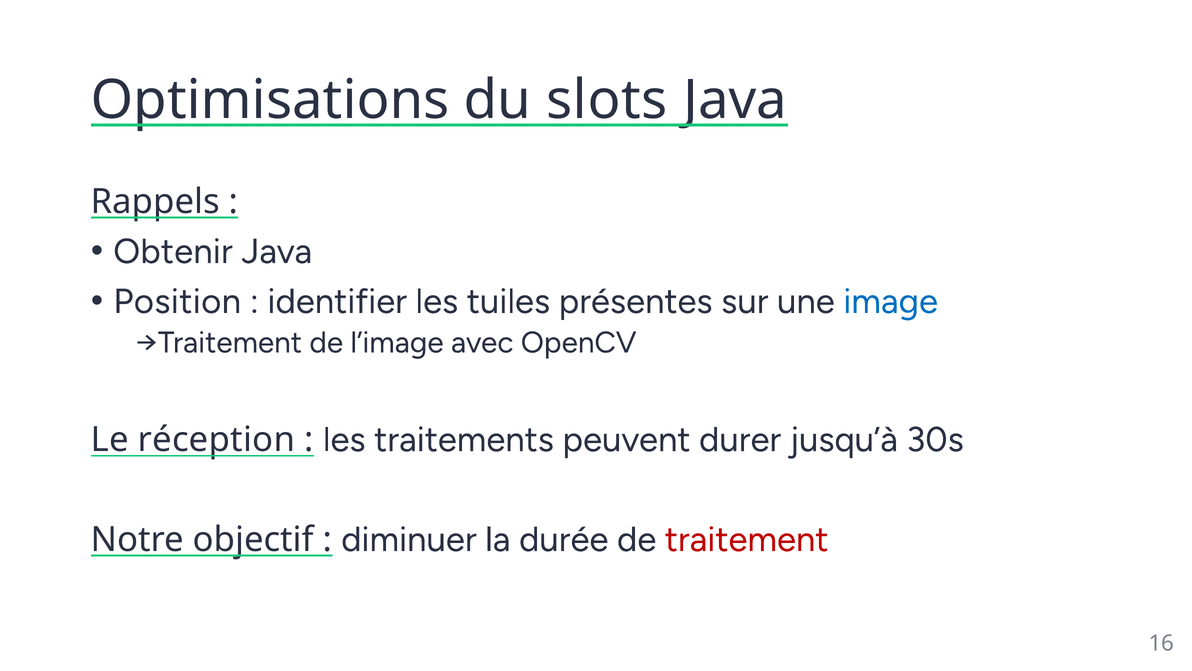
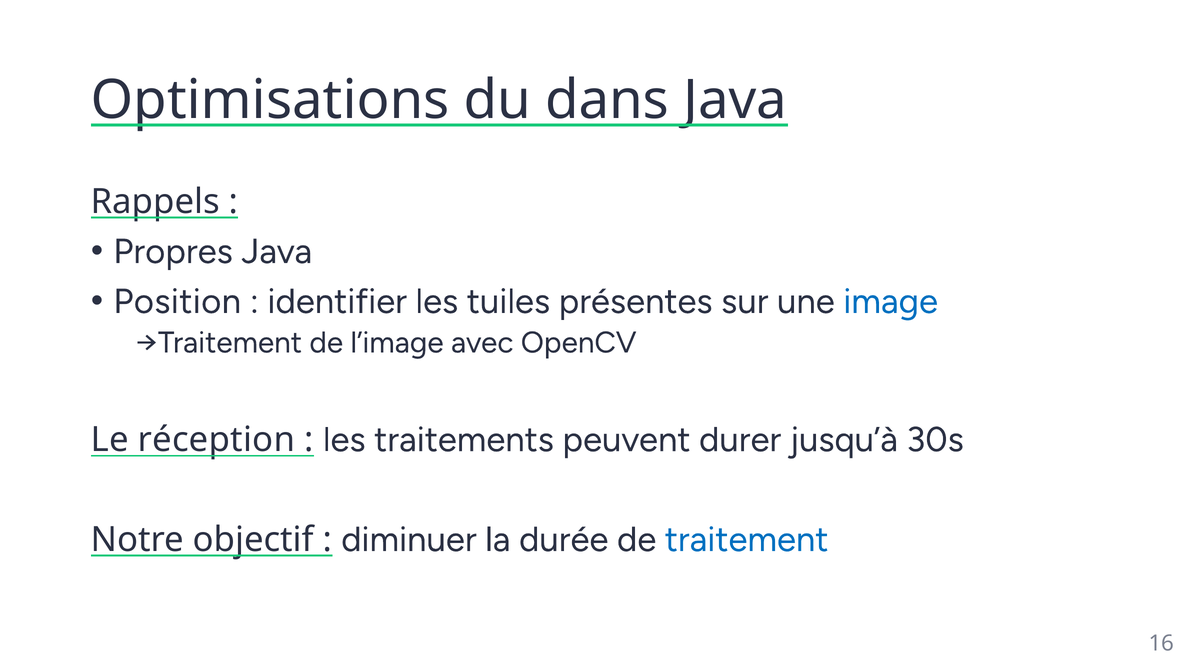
slots: slots -> dans (607, 100)
Obtenir: Obtenir -> Propres (173, 251)
traitement colour: red -> blue (747, 539)
